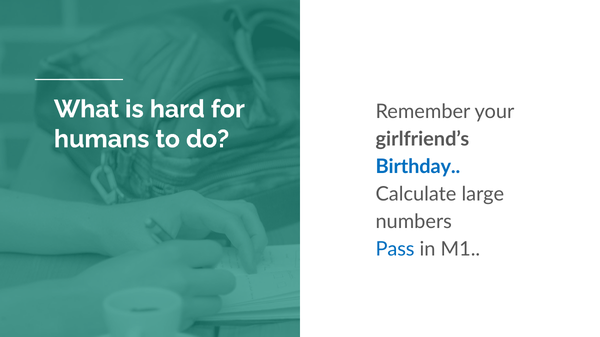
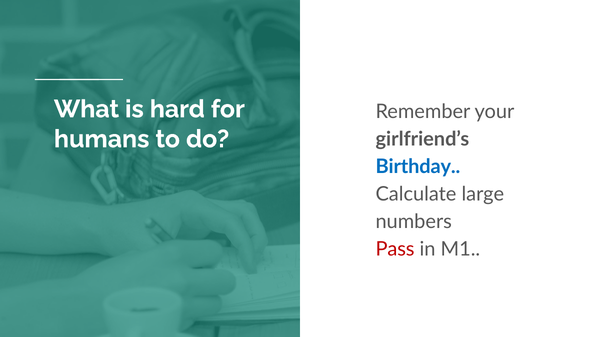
Pass colour: blue -> red (395, 250)
